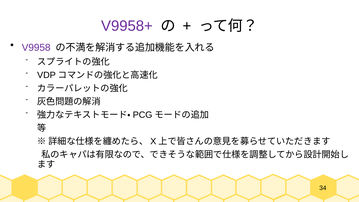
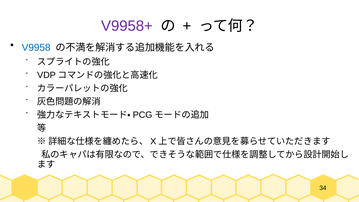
V9958 colour: purple -> blue (36, 47)
